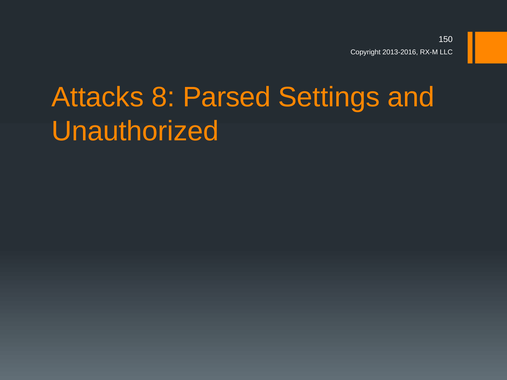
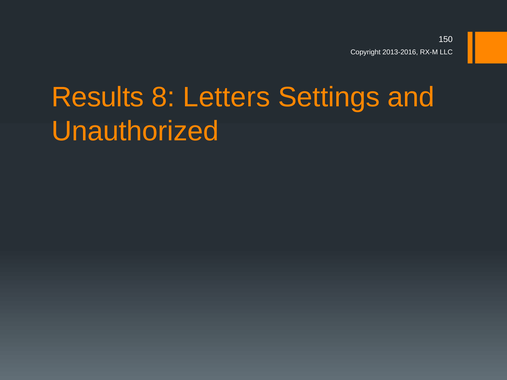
Attacks: Attacks -> Results (98, 97)
Parsed: Parsed -> Letters (226, 97)
